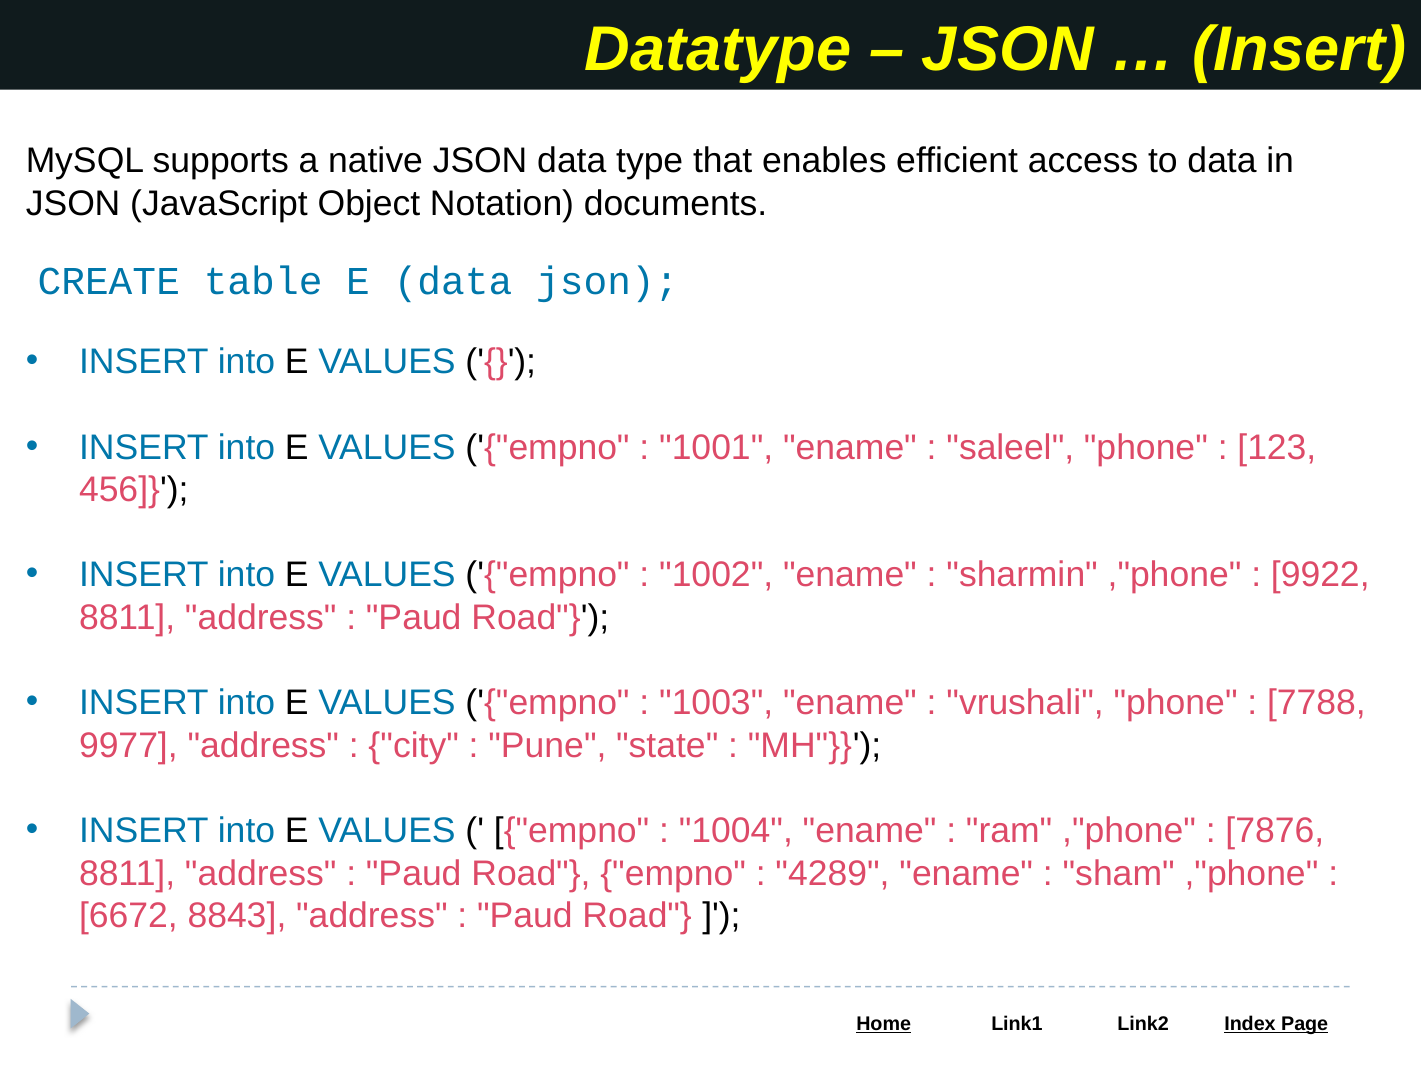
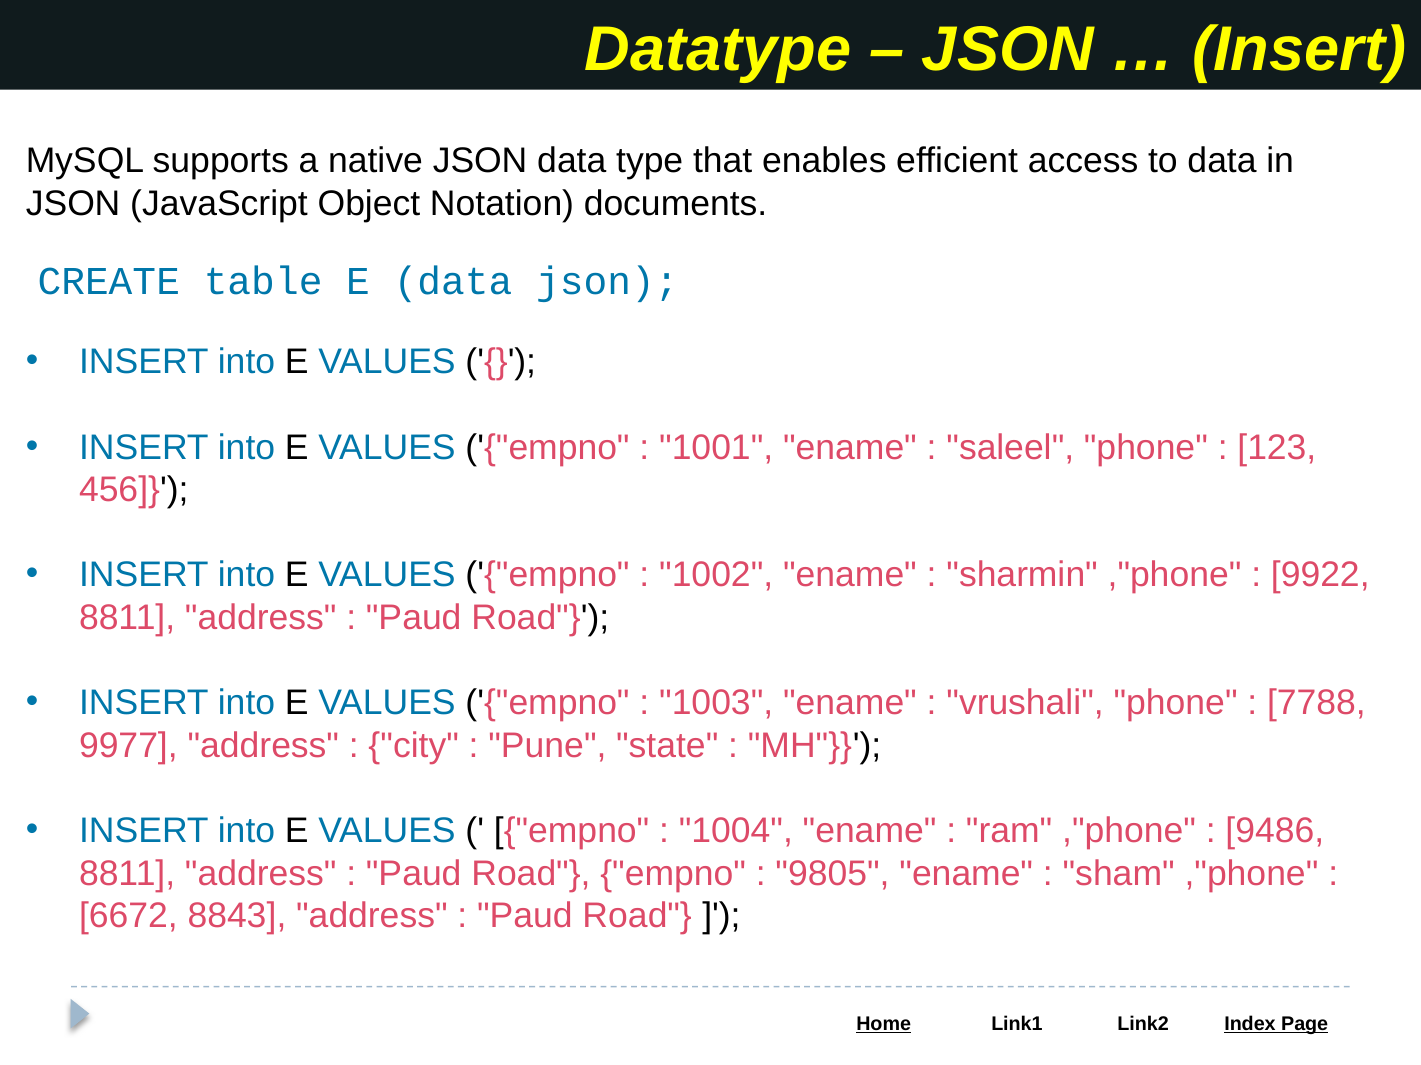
7876: 7876 -> 9486 (1275, 831)
4289: 4289 -> 9805 (832, 874)
